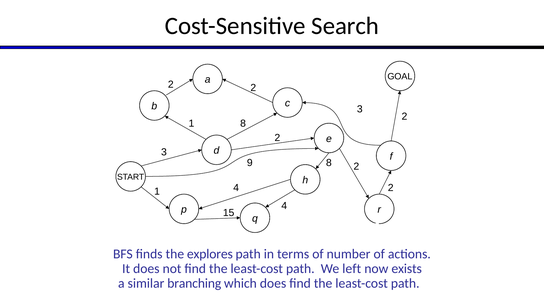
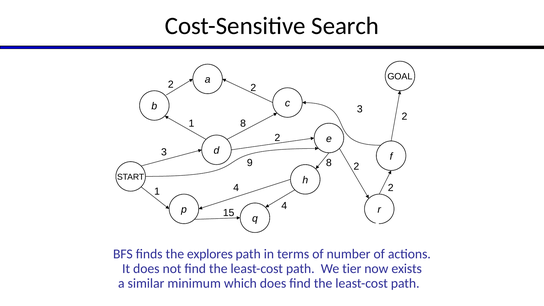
left: left -> tier (352, 269)
branching: branching -> minimum (194, 283)
